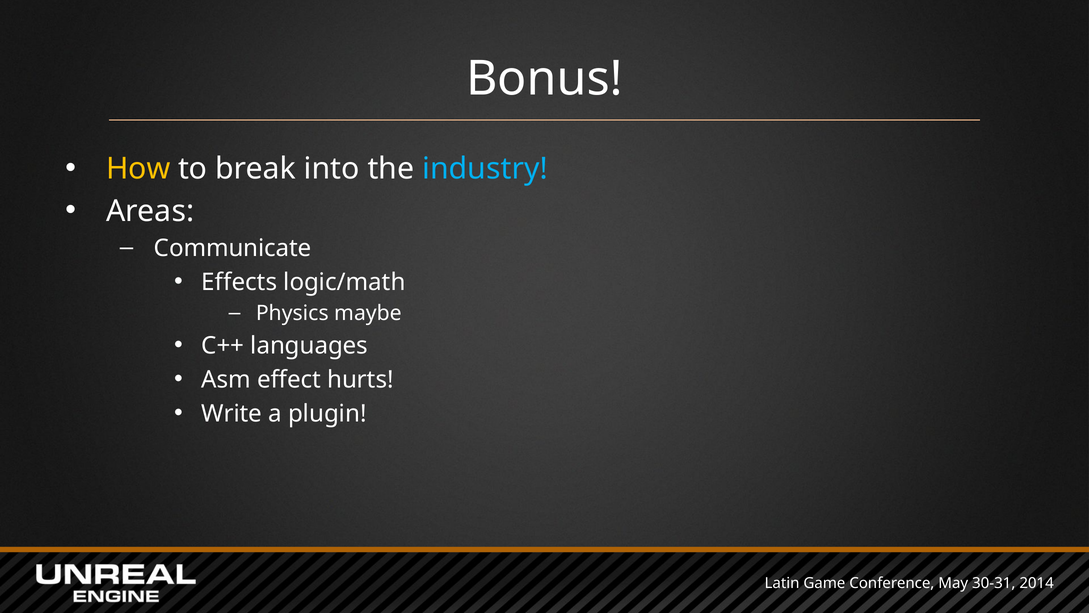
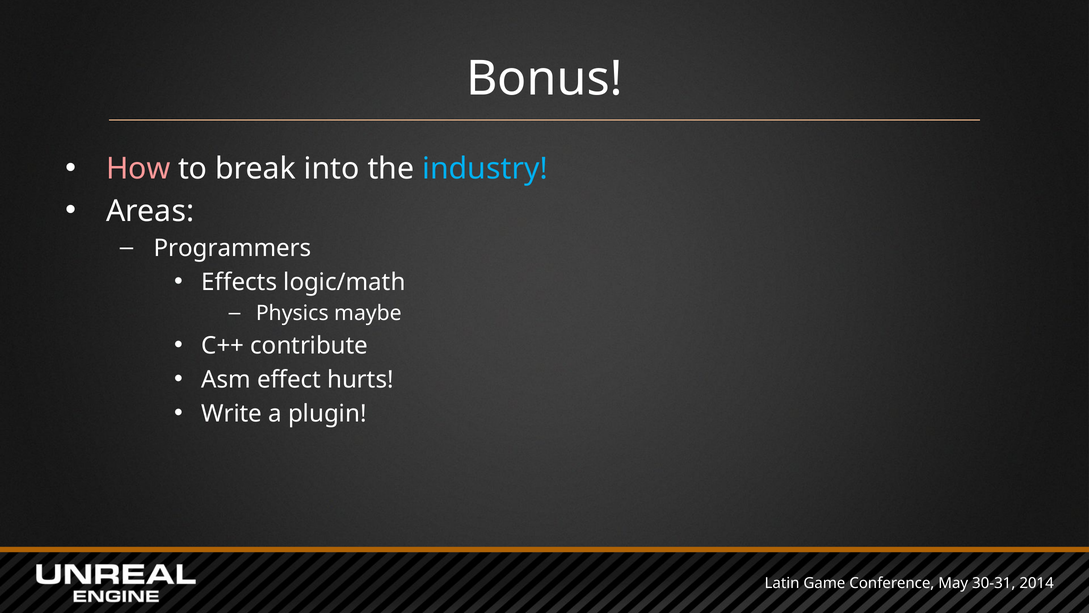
How colour: yellow -> pink (138, 169)
Communicate: Communicate -> Programmers (233, 248)
languages: languages -> contribute (309, 346)
